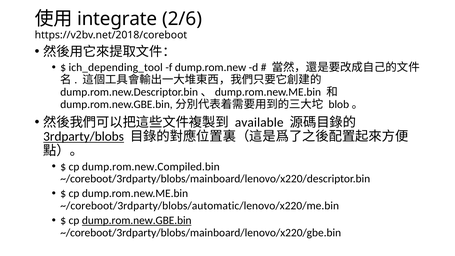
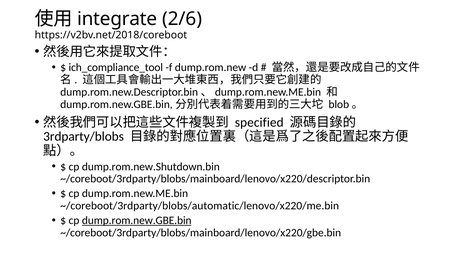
ich_depending_tool: ich_depending_tool -> ich_compliance_tool (116, 67)
available: available -> specified (259, 122)
3rdparty/blobs underline: present -> none (84, 137)
dump.rom.new.Compiled.bin: dump.rom.new.Compiled.bin -> dump.rom.new.Shutdown.bin (151, 167)
